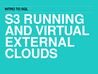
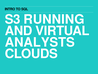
EXTERNAL: EXTERNAL -> ANALYSTS (40, 42)
